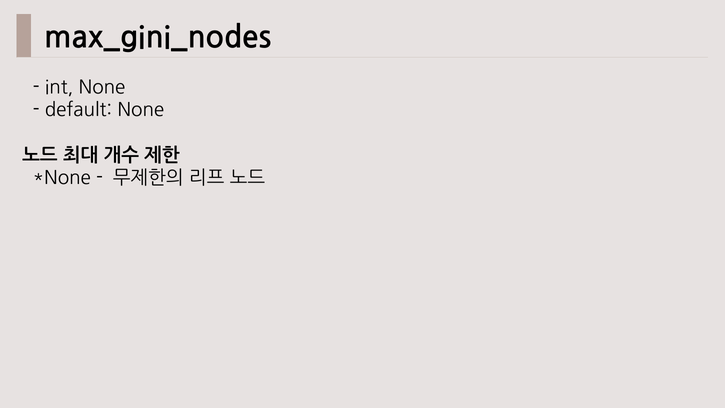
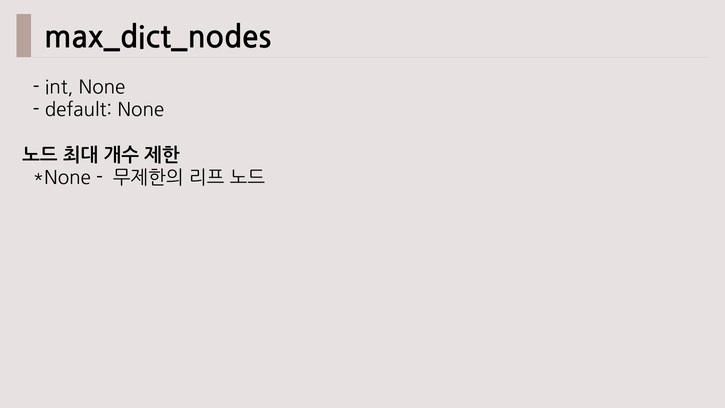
max_gini_nodes: max_gini_nodes -> max_dict_nodes (158, 38)
